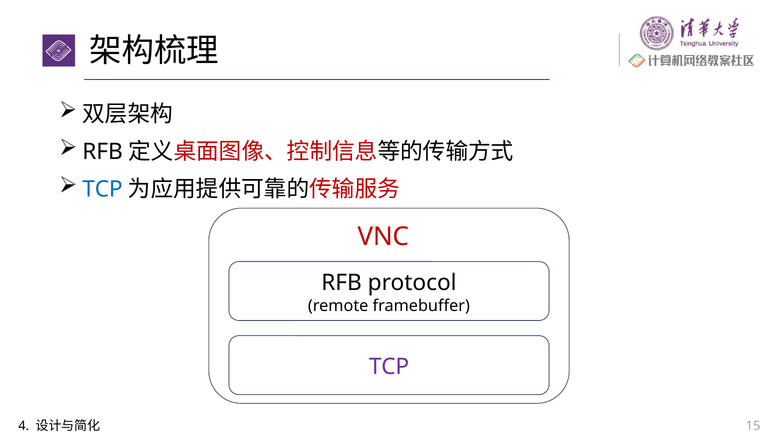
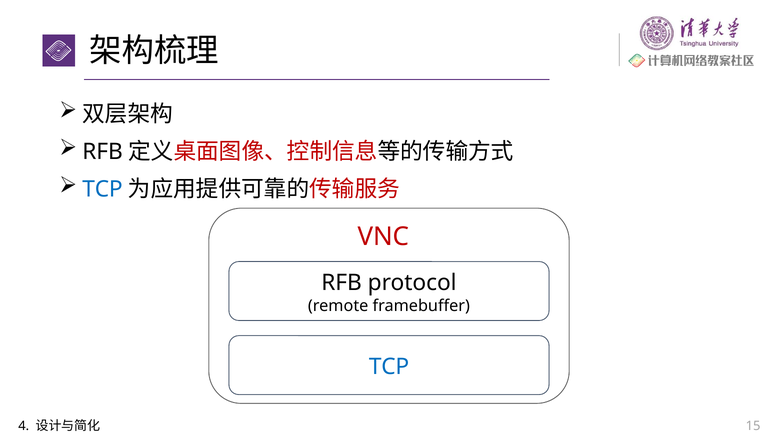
TCP colour: purple -> blue (389, 366)
